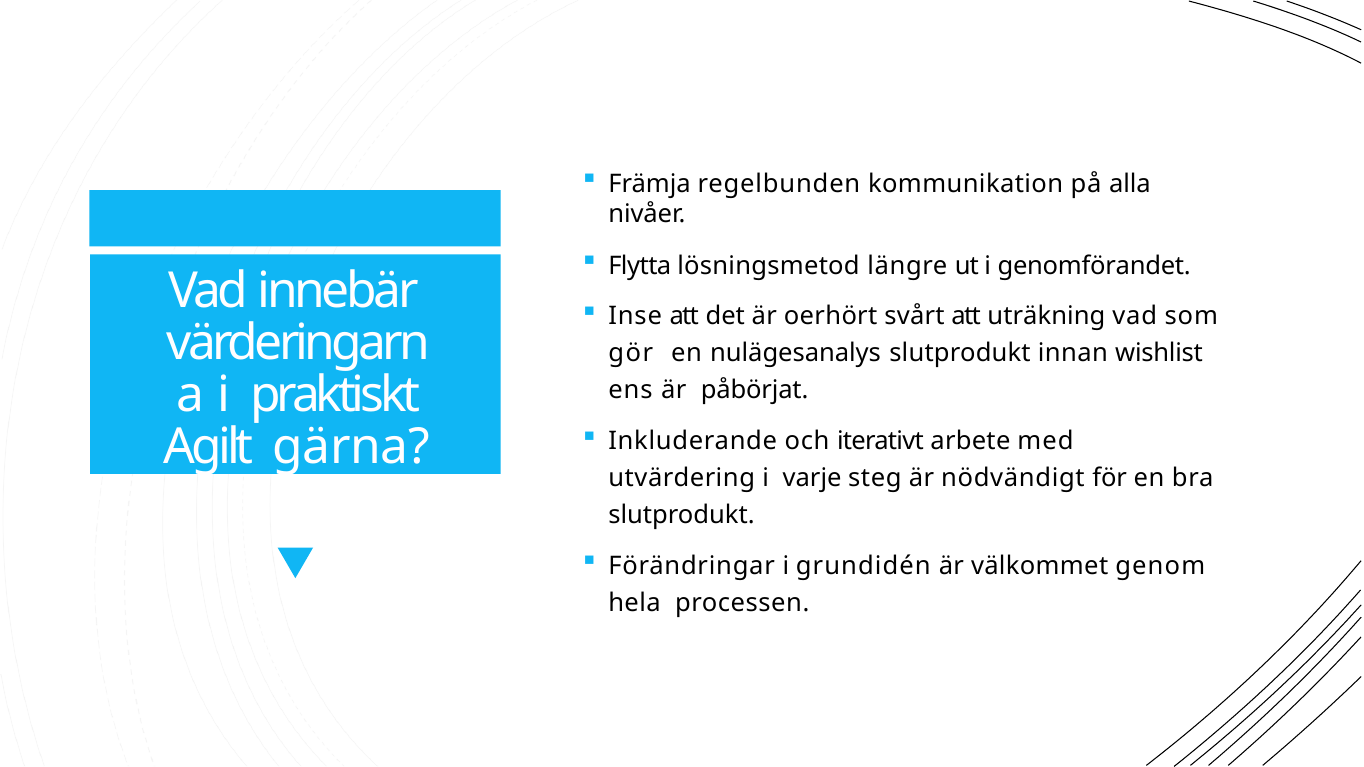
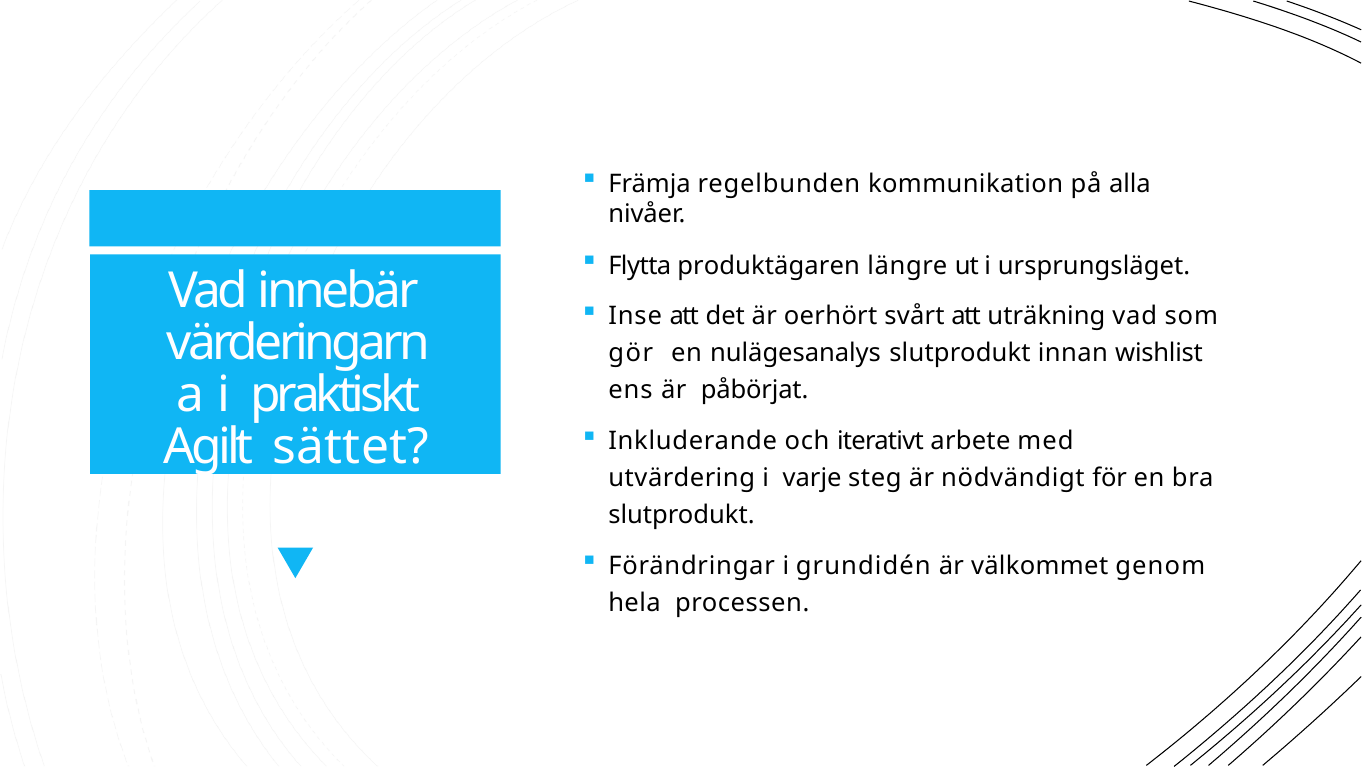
lösningsmetod: lösningsmetod -> produktägaren (769, 266)
genomförandet: genomförandet -> ursprungsläget (1094, 266)
gärna: gärna -> sättet (351, 447)
